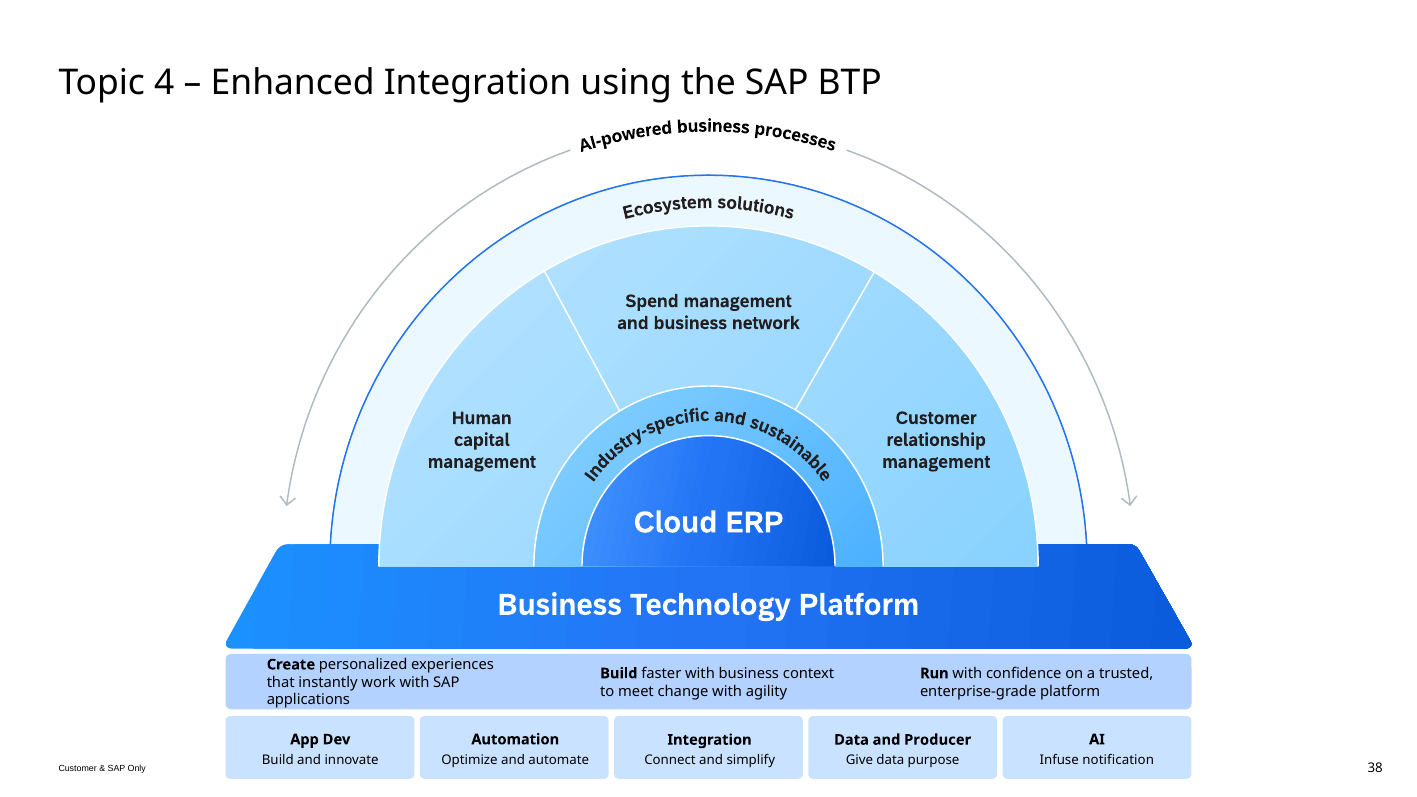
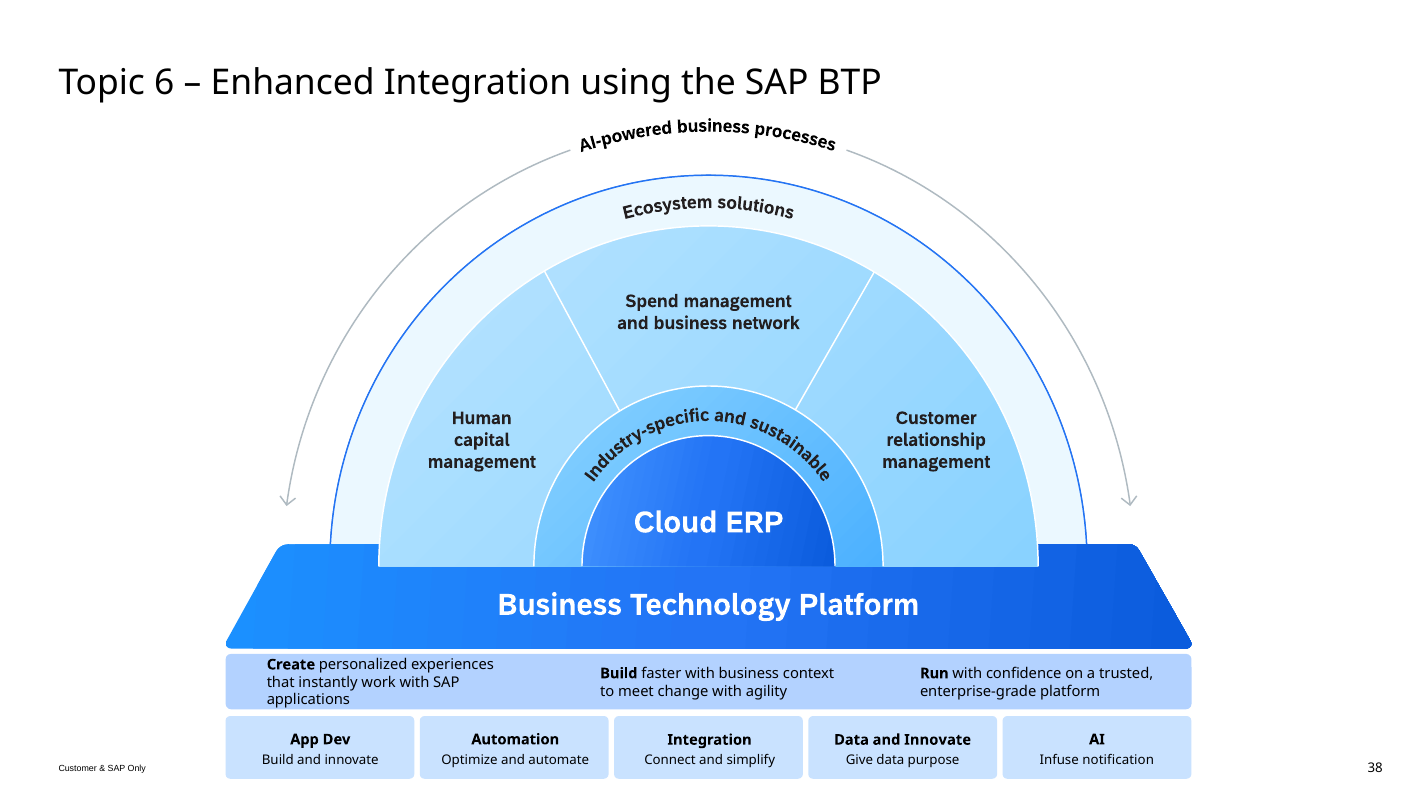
4: 4 -> 6 (164, 82)
Data and Producer: Producer -> Innovate (938, 740)
